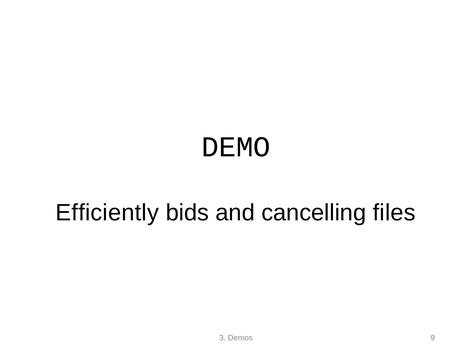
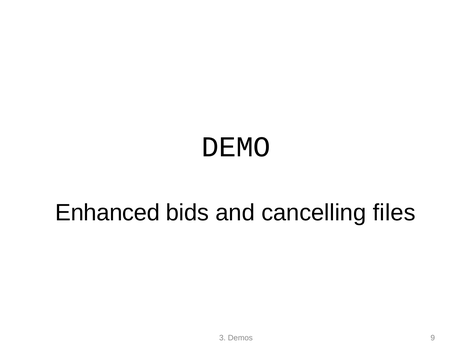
Efficiently: Efficiently -> Enhanced (108, 213)
